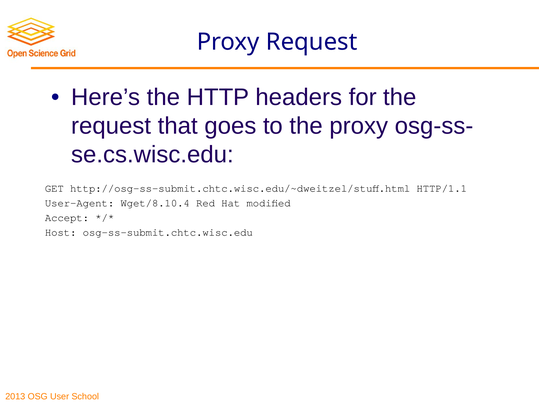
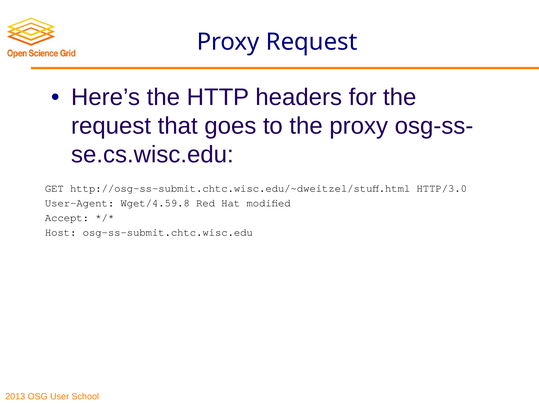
HTTP/1.1: HTTP/1.1 -> HTTP/3.0 (442, 189)
Wget/8.10.4: Wget/8.10.4 -> Wget/4.59.8 (155, 203)
